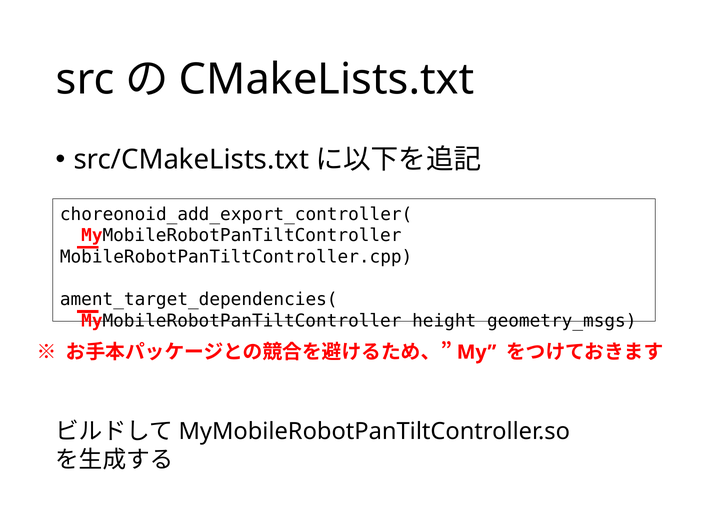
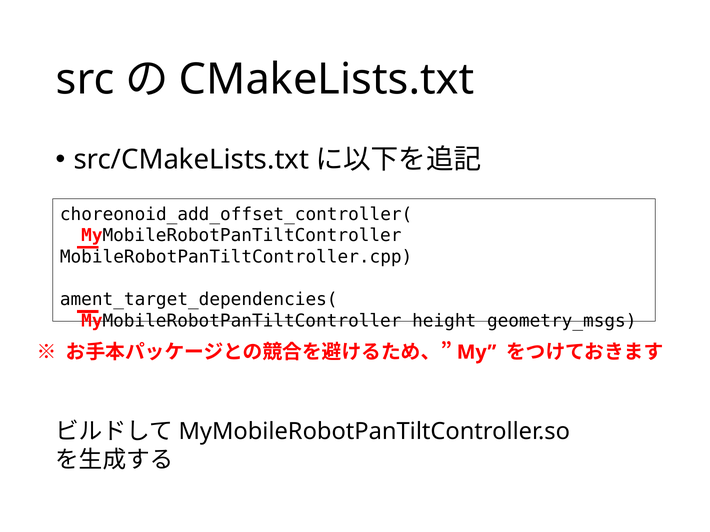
choreonoid_add_export_controller(: choreonoid_add_export_controller( -> choreonoid_add_offset_controller( (236, 215)
